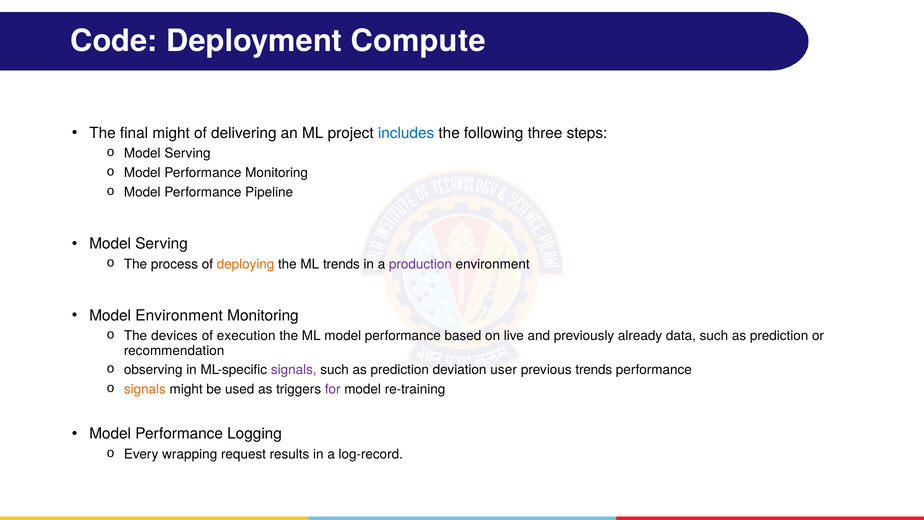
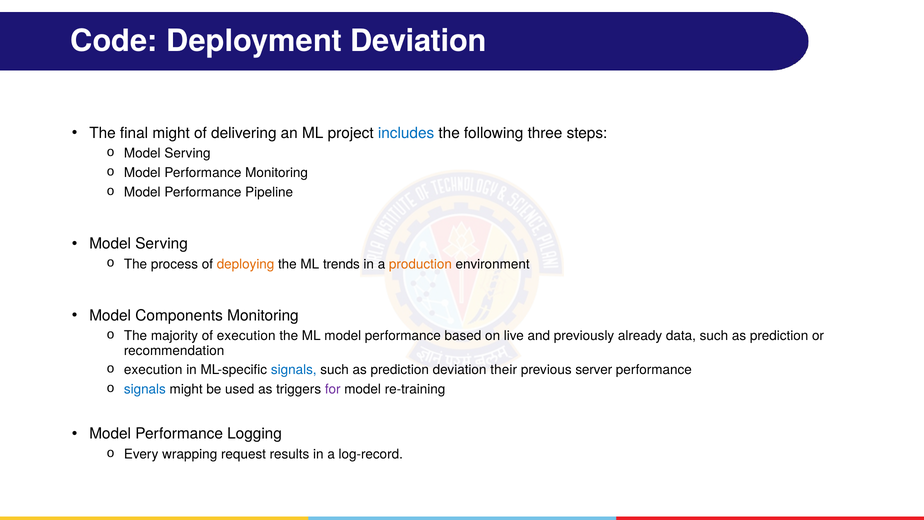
Deployment Compute: Compute -> Deviation (418, 41)
production colour: purple -> orange (420, 264)
Model Environment: Environment -> Components (179, 315)
devices: devices -> majority (174, 336)
observing: observing -> execution (153, 370)
signals colour: purple -> blue (294, 370)
user: user -> their (504, 370)
previous trends: trends -> server (594, 370)
signals colour: orange -> blue (145, 389)
